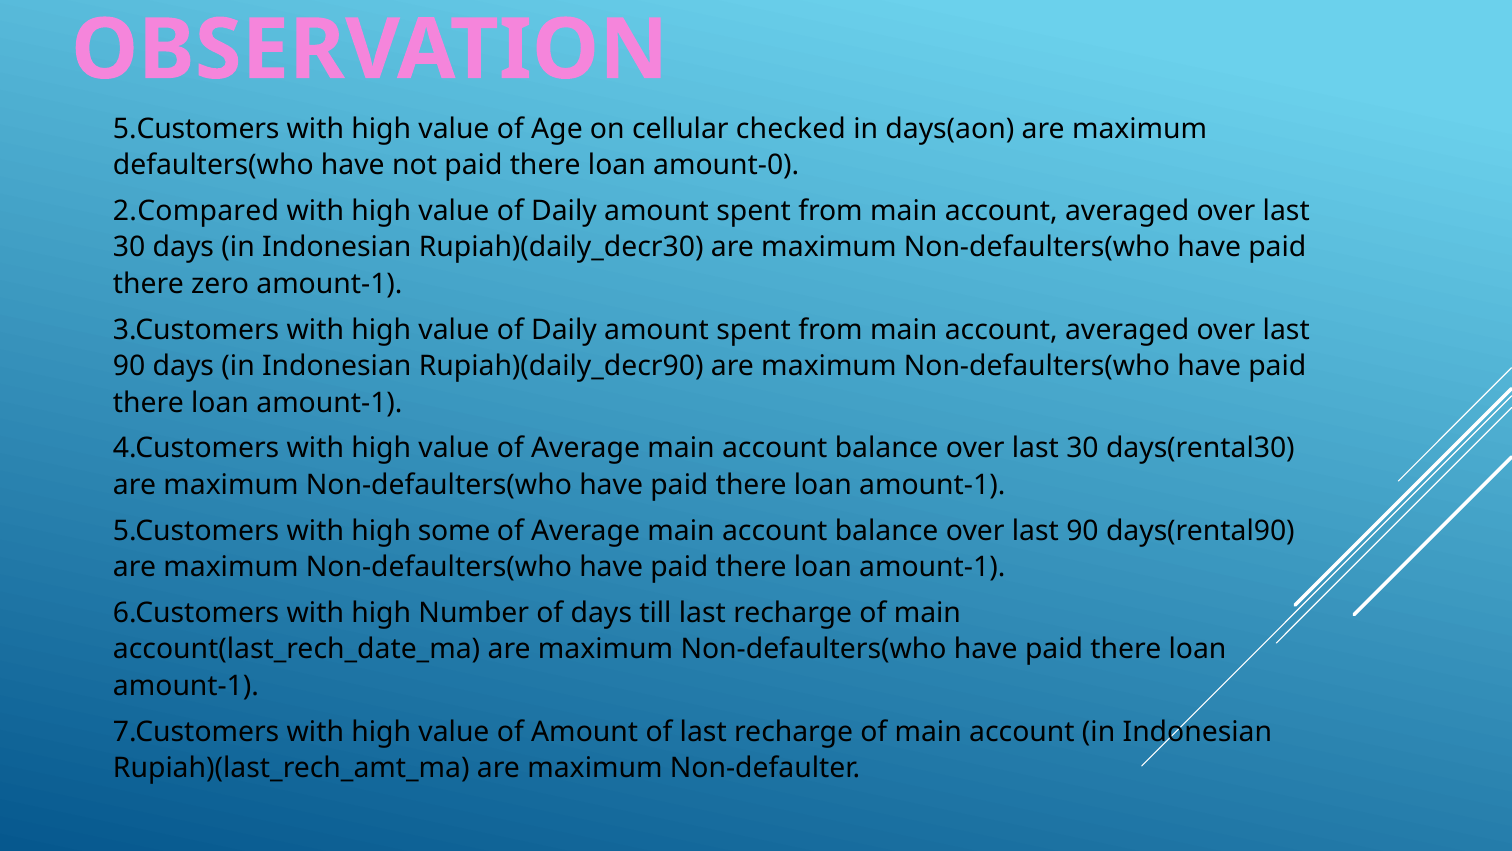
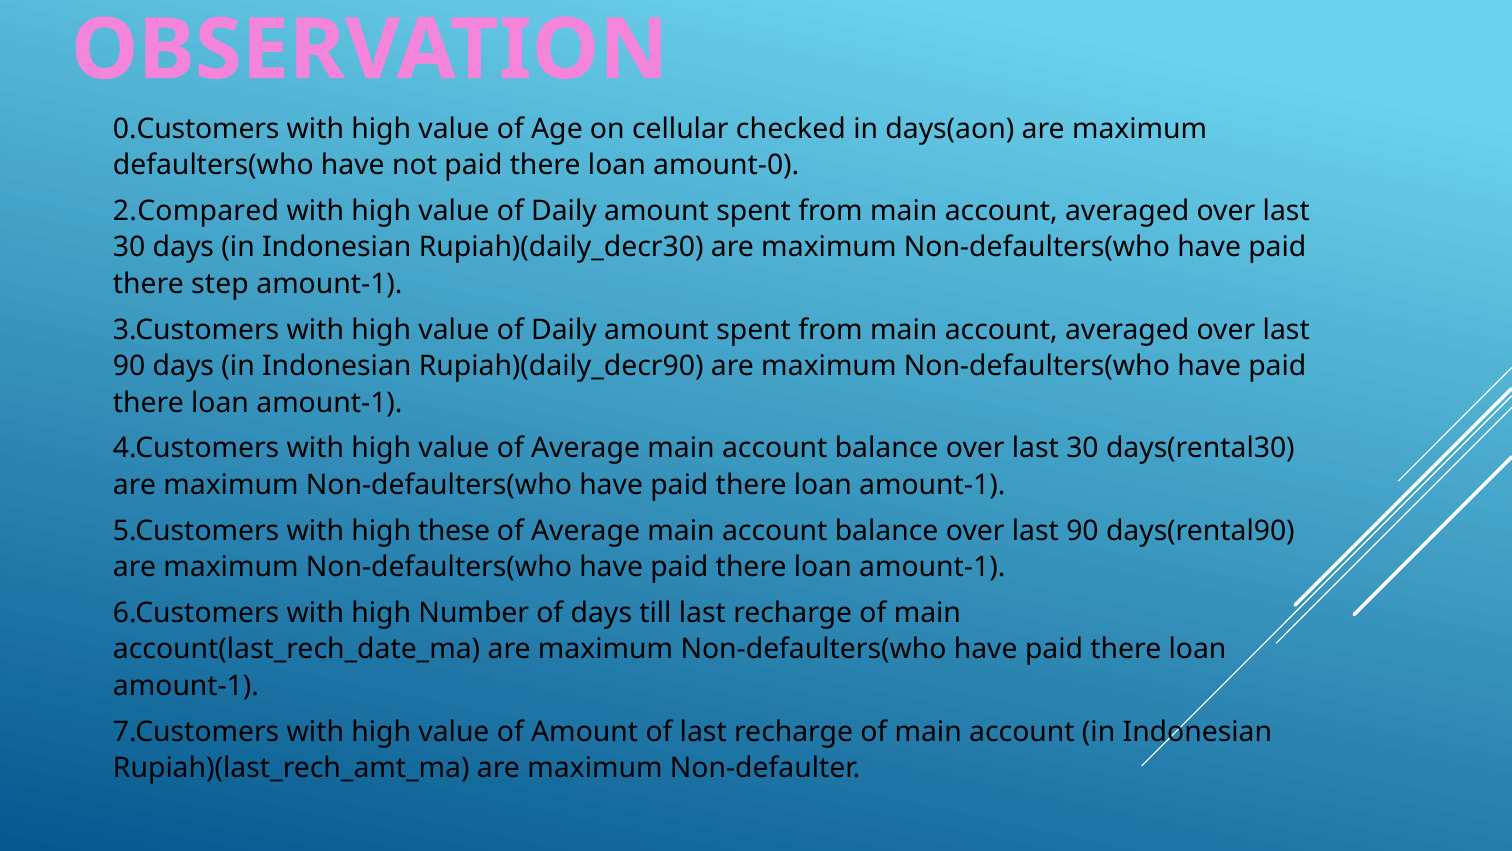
5.Customers: 5.Customers -> 0.Customers (196, 129)
zero: zero -> step (220, 284)
some: some -> these (454, 531)
